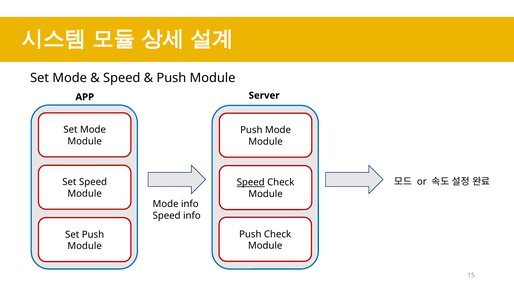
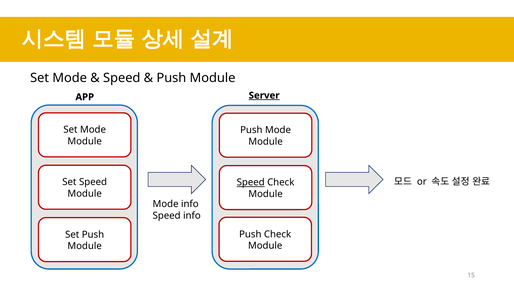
Server underline: none -> present (264, 96)
